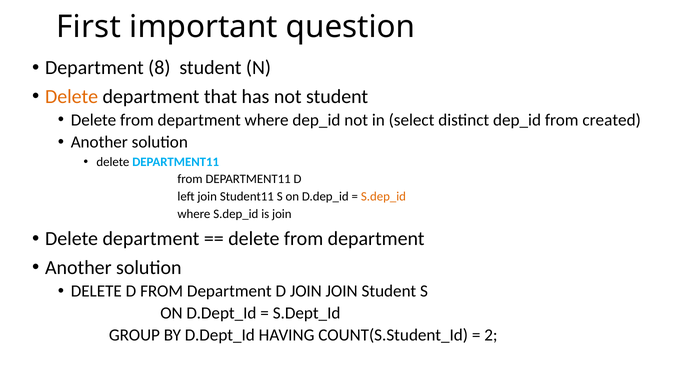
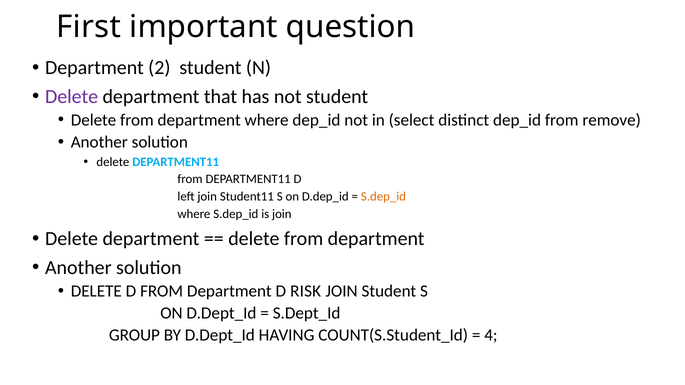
8: 8 -> 2 (159, 68)
Delete colour: orange -> purple (72, 96)
created: created -> remove (612, 120)
D JOIN: JOIN -> RISK (306, 291)
2: 2 -> 4 (491, 335)
